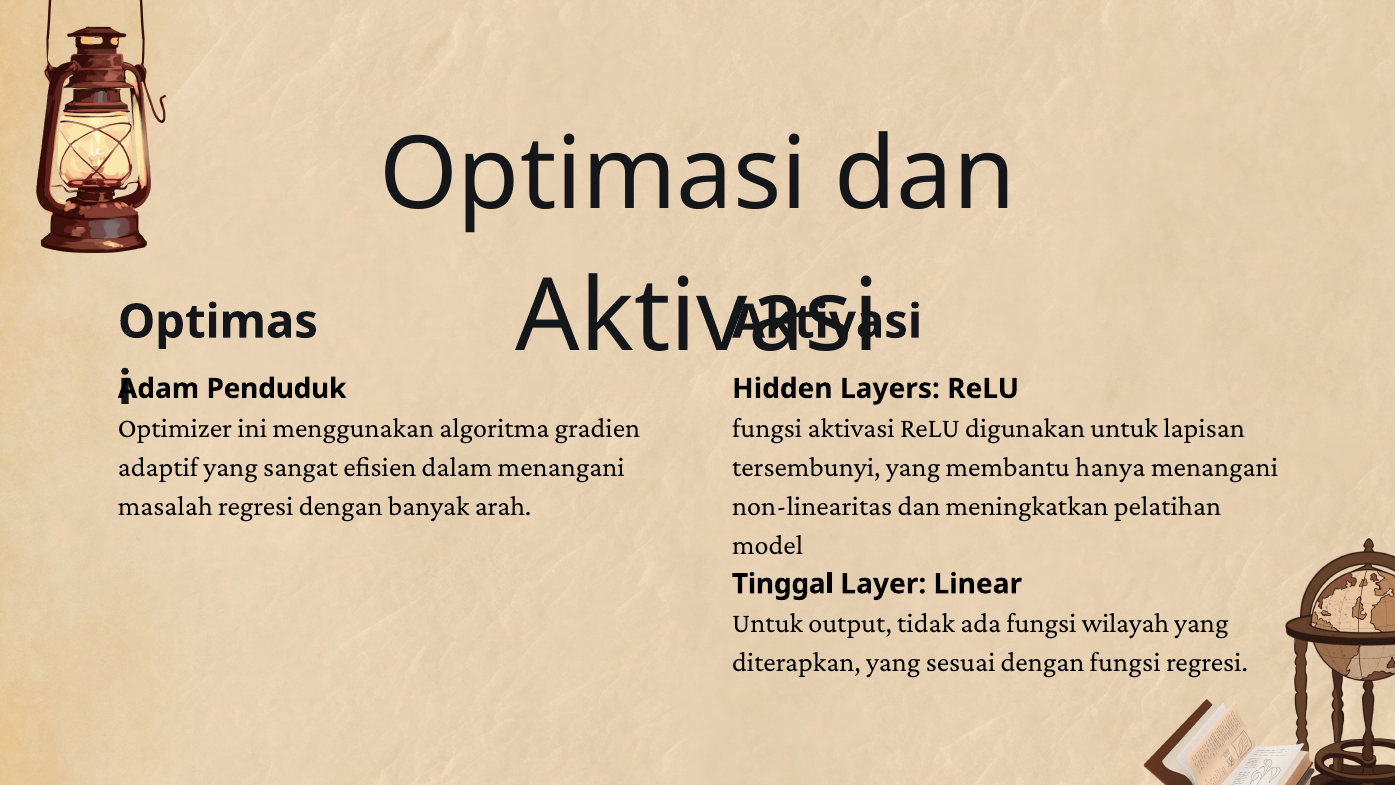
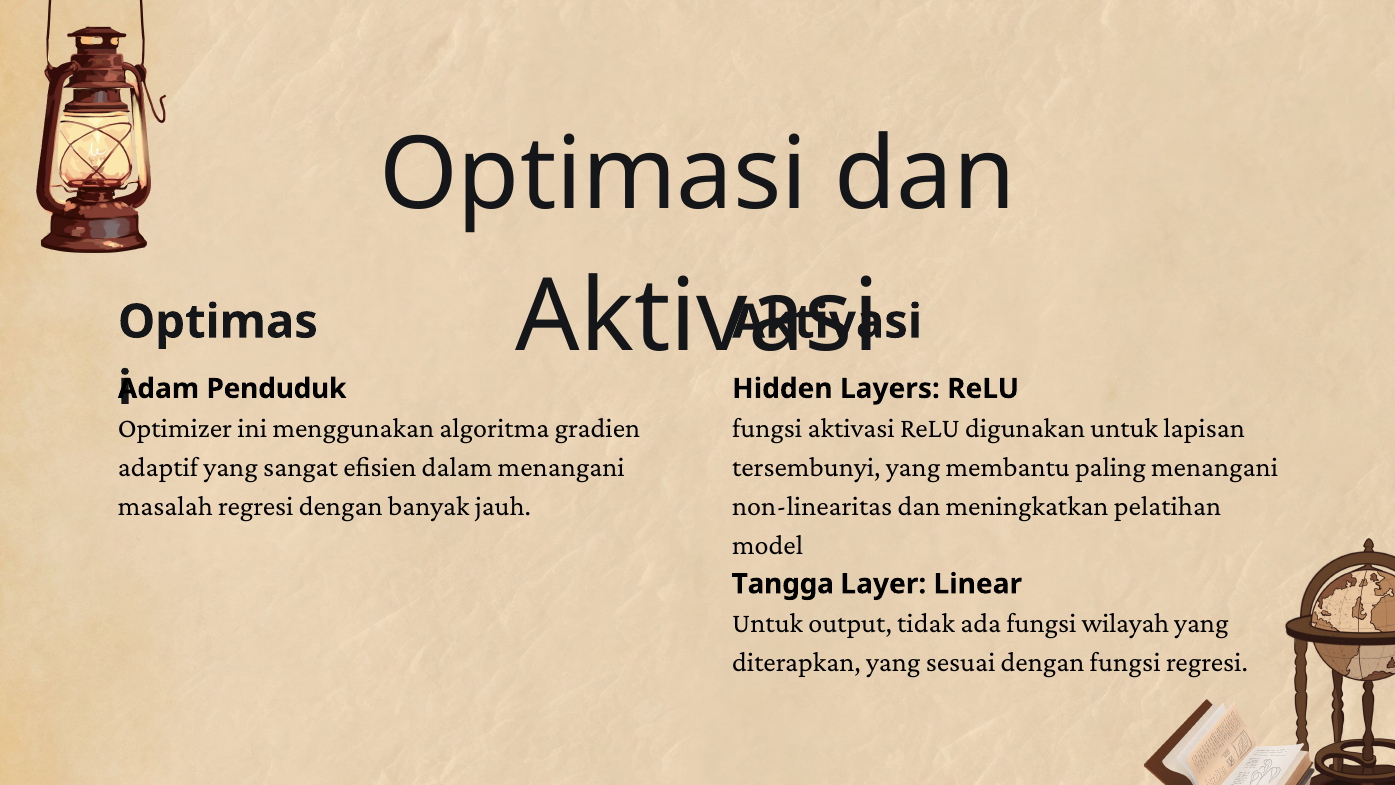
hanya: hanya -> paling (1110, 467)
arah: arah -> jauh (503, 506)
Tinggal: Tinggal -> Tangga (783, 584)
